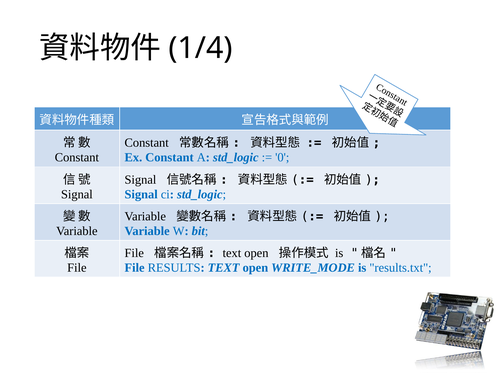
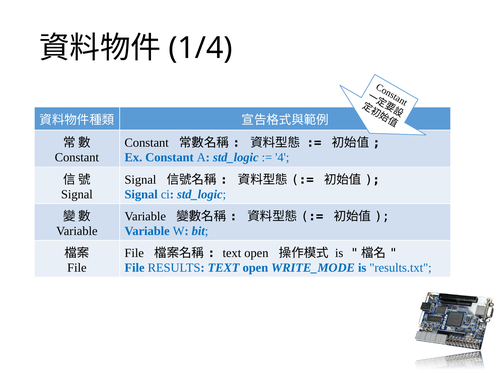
0: 0 -> 4 (282, 158)
